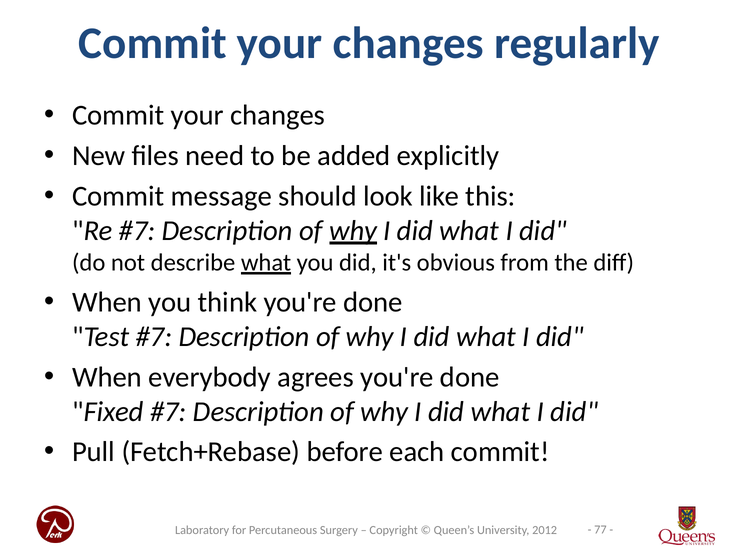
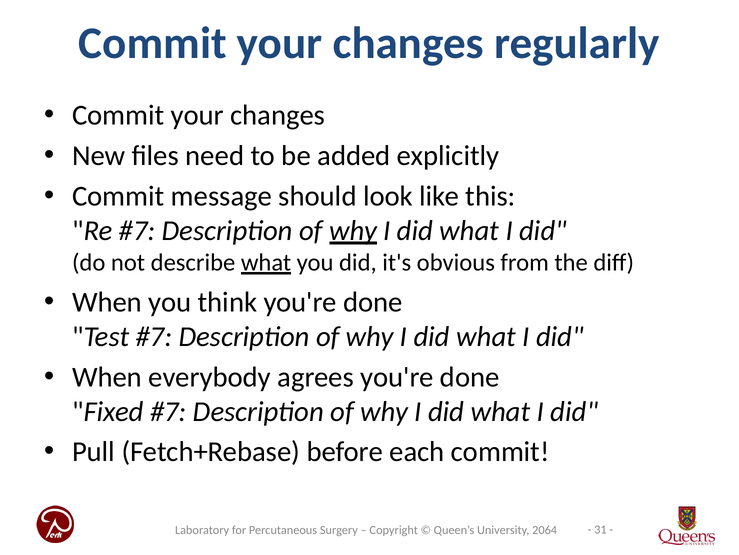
77: 77 -> 31 (600, 529)
2012: 2012 -> 2064 (545, 529)
